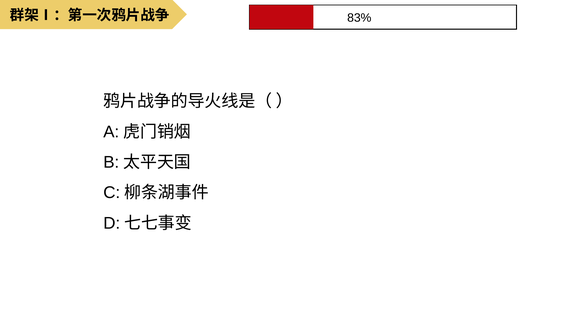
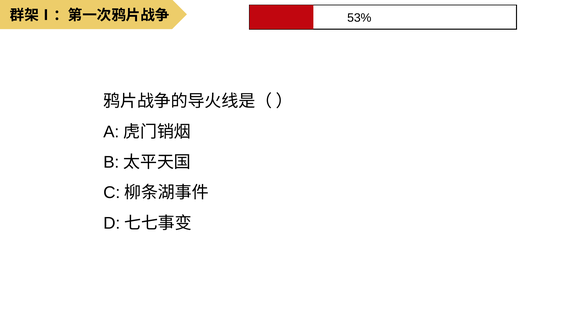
83%: 83% -> 53% (359, 18)
